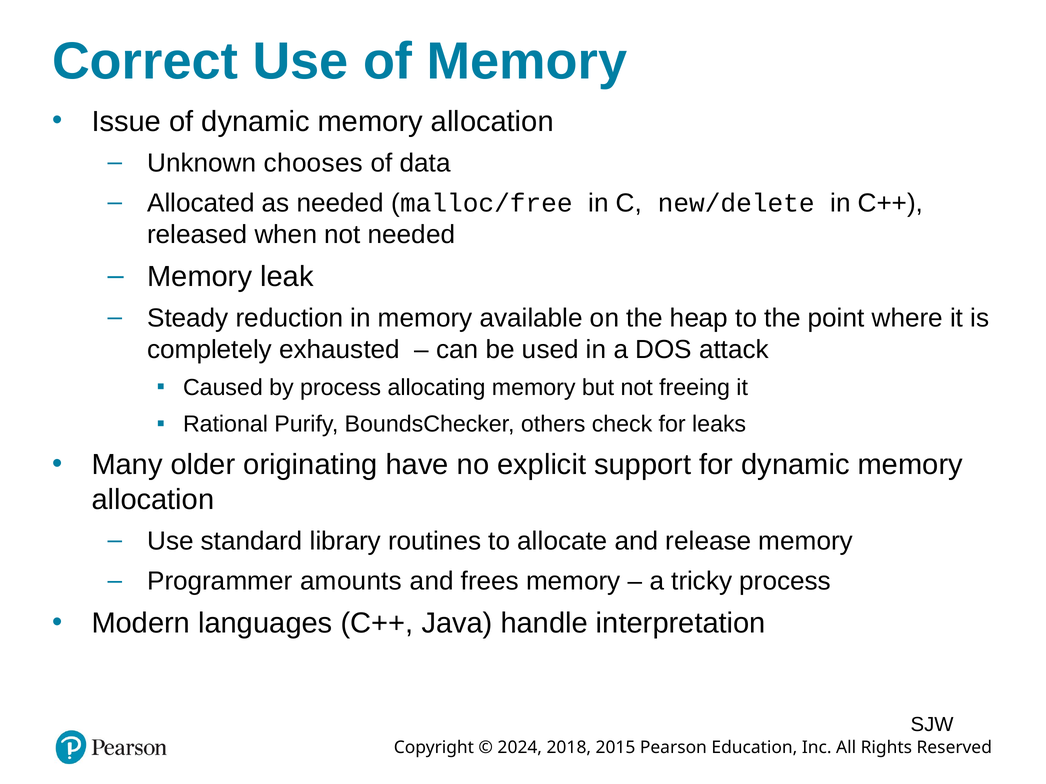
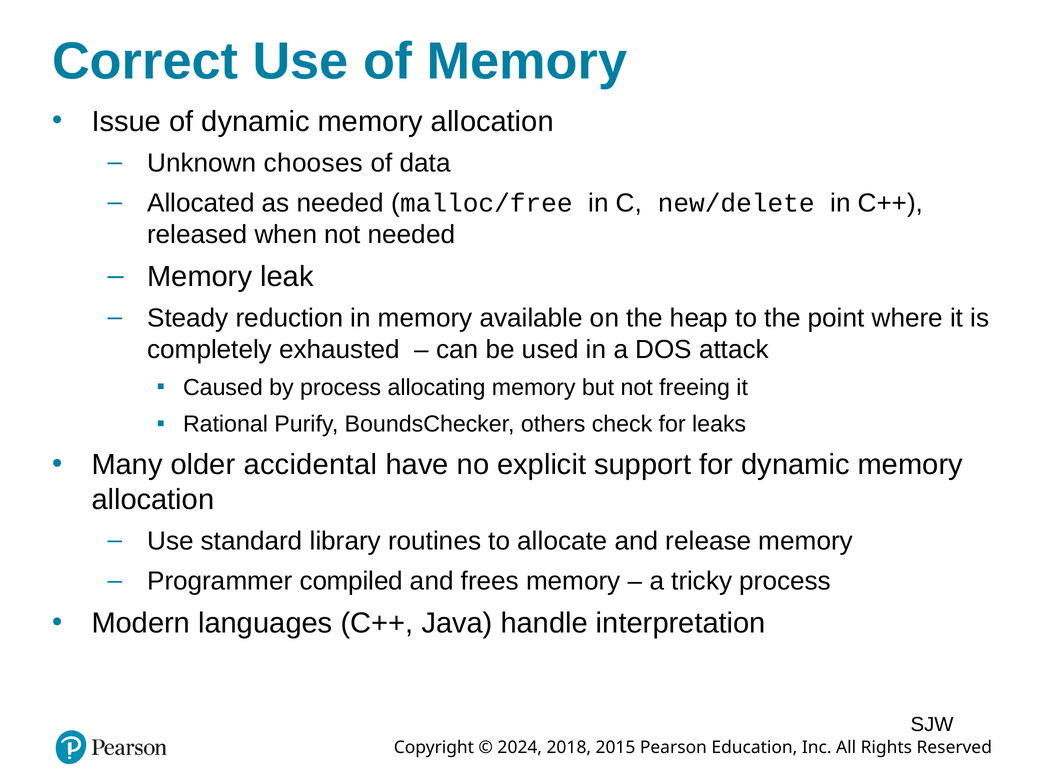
originating: originating -> accidental (310, 465)
amounts: amounts -> compiled (351, 582)
